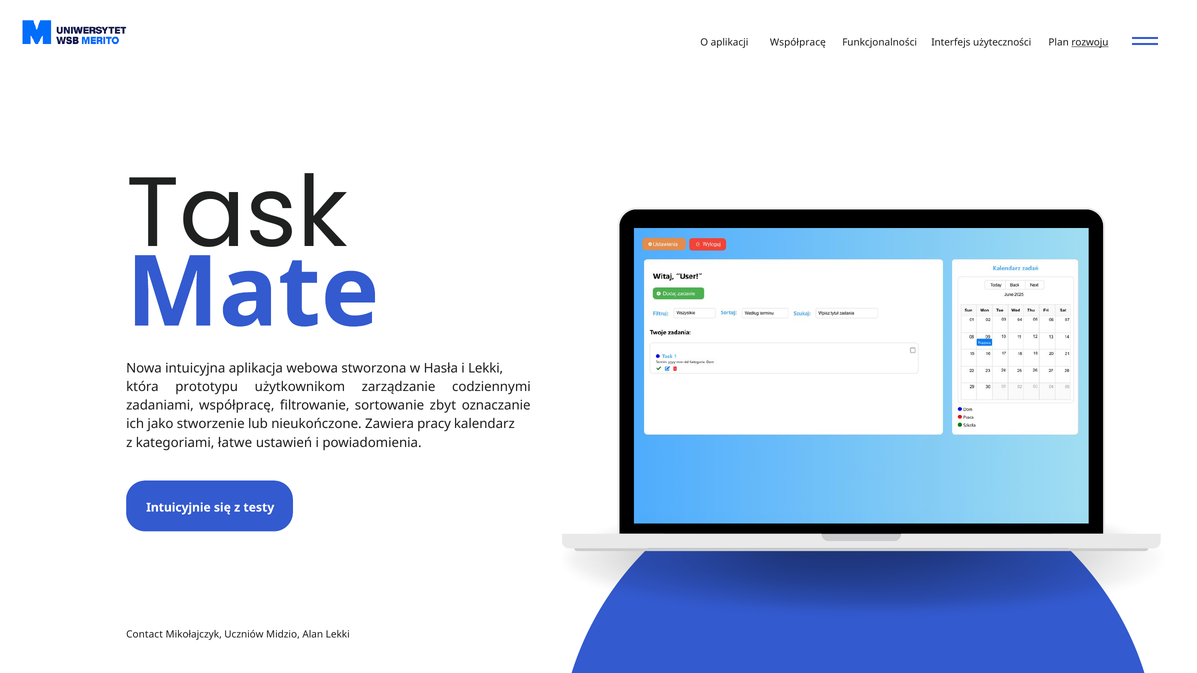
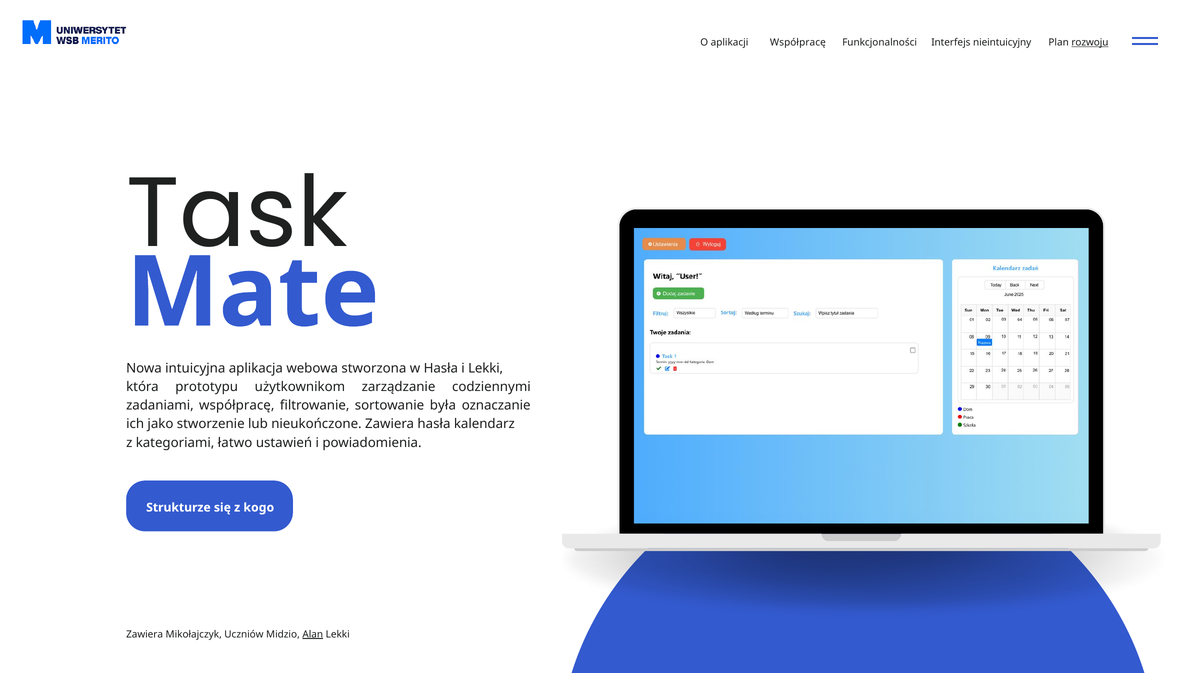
użyteczności: użyteczności -> nieintuicyjny (1002, 43)
zbyt: zbyt -> była (443, 406)
Zawiera pracy: pracy -> hasła (434, 424)
łatwe: łatwe -> łatwo (235, 443)
Intuicyjnie: Intuicyjnie -> Strukturze (178, 508)
testy: testy -> kogo (259, 508)
Contact: Contact -> Zawiera (145, 635)
Alan underline: none -> present (313, 635)
